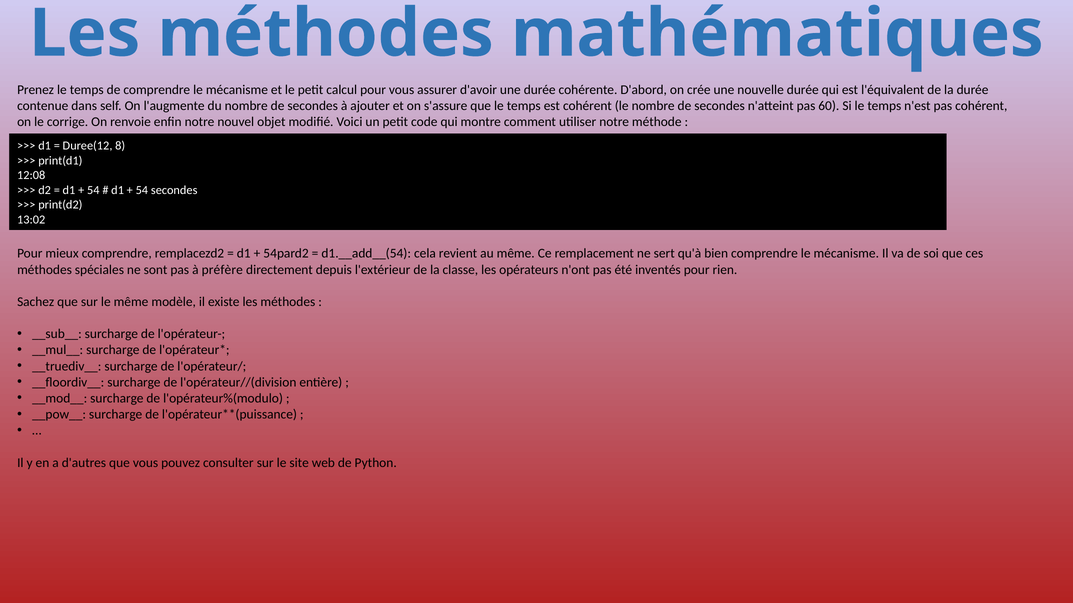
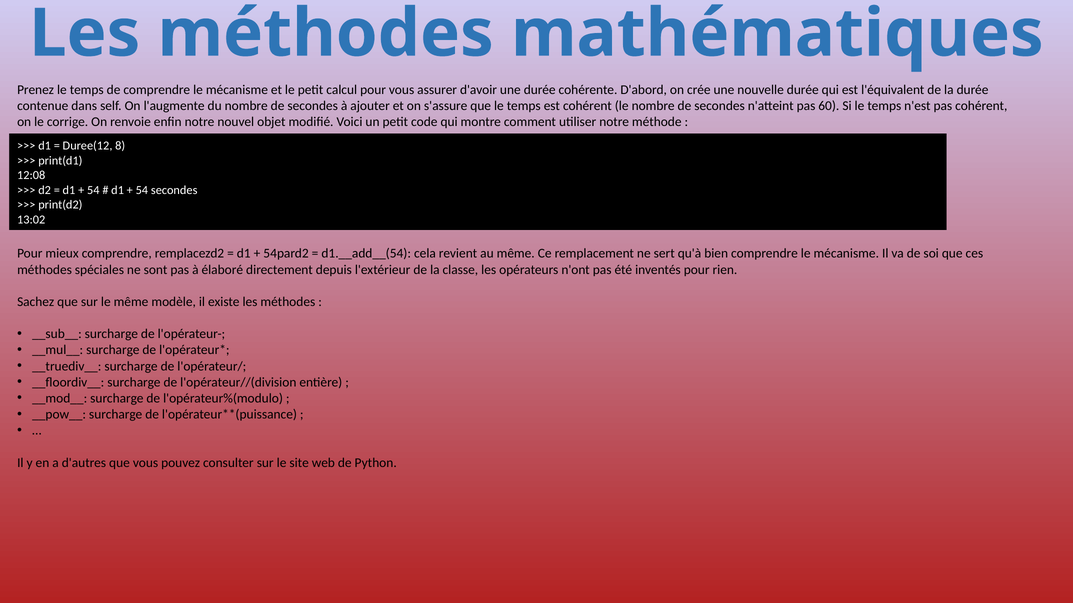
préfère: préfère -> élaboré (222, 270)
